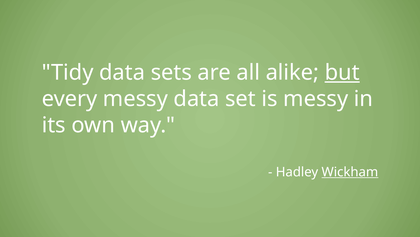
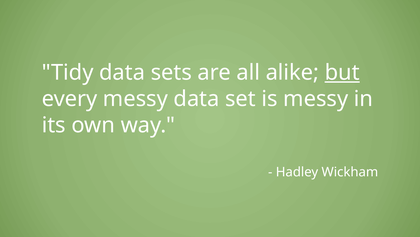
Wickham underline: present -> none (350, 172)
